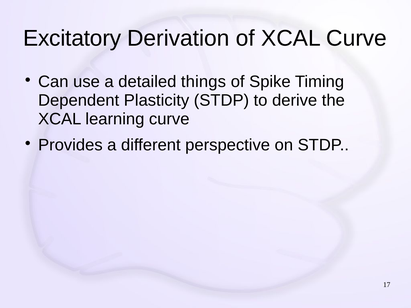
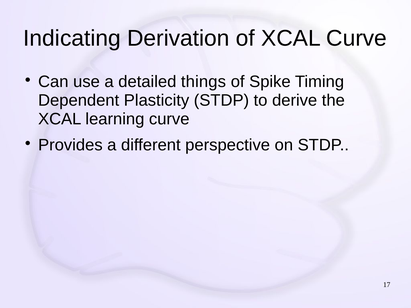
Excitatory: Excitatory -> Indicating (72, 38)
